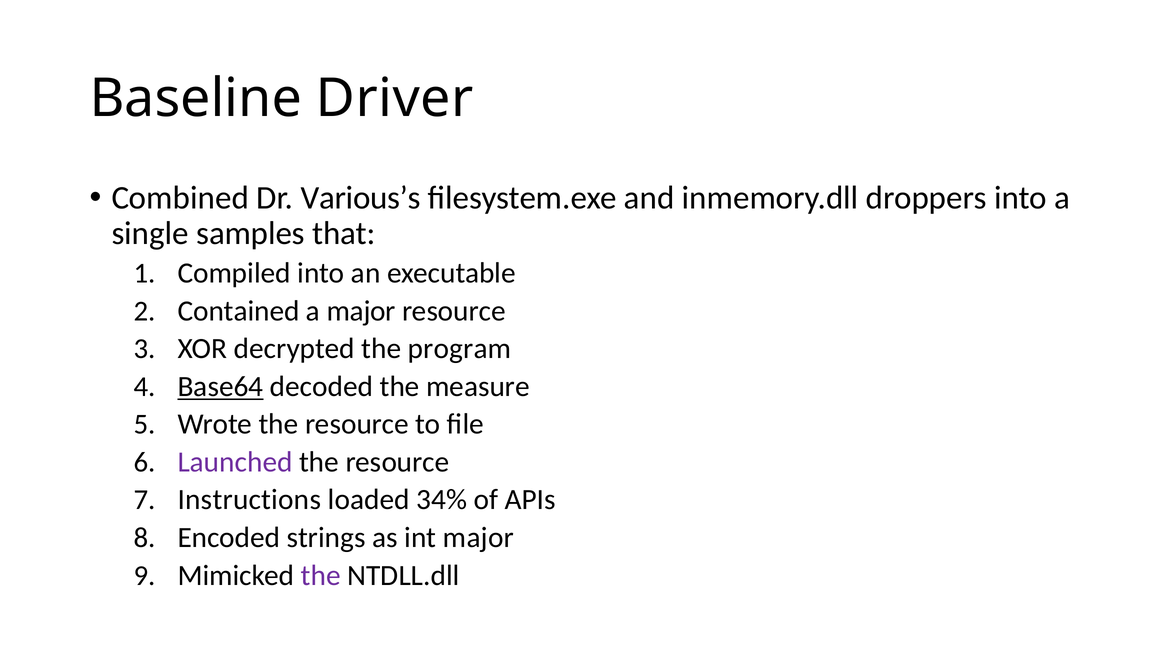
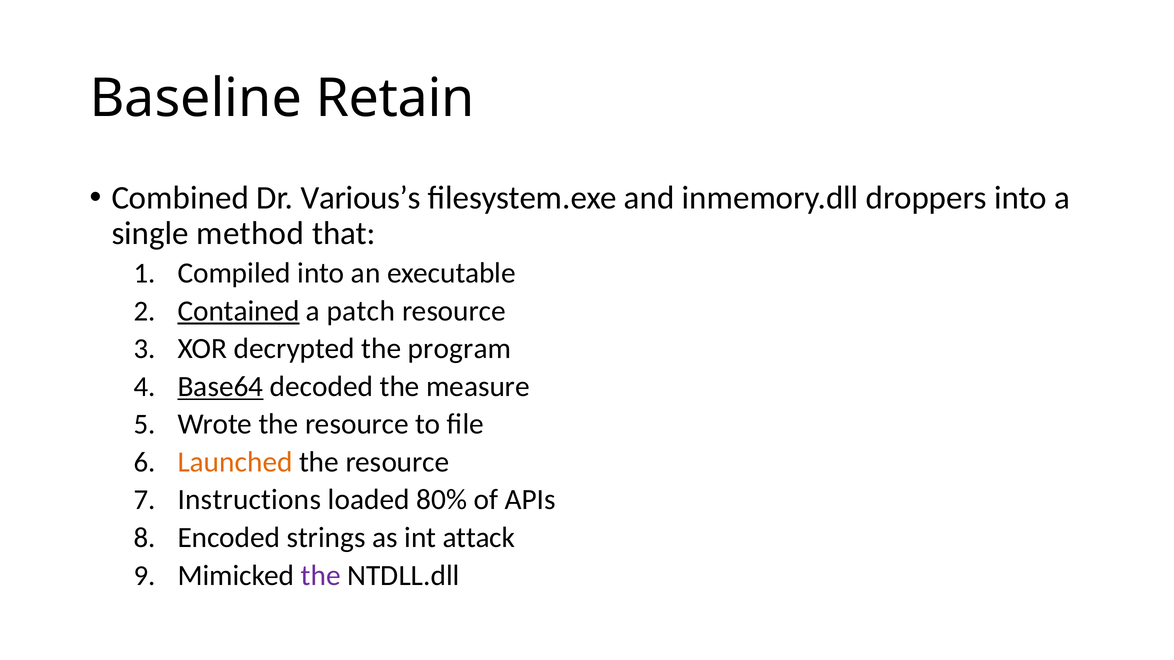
Driver: Driver -> Retain (395, 99)
samples: samples -> method (250, 234)
Contained underline: none -> present (239, 311)
a major: major -> patch (361, 311)
Launched colour: purple -> orange (235, 462)
34%: 34% -> 80% (442, 500)
int major: major -> attack (479, 538)
